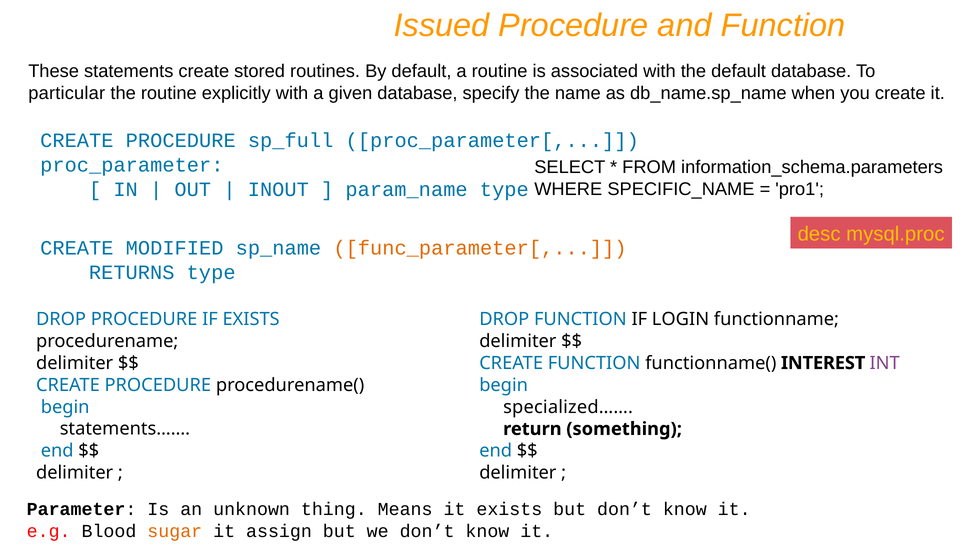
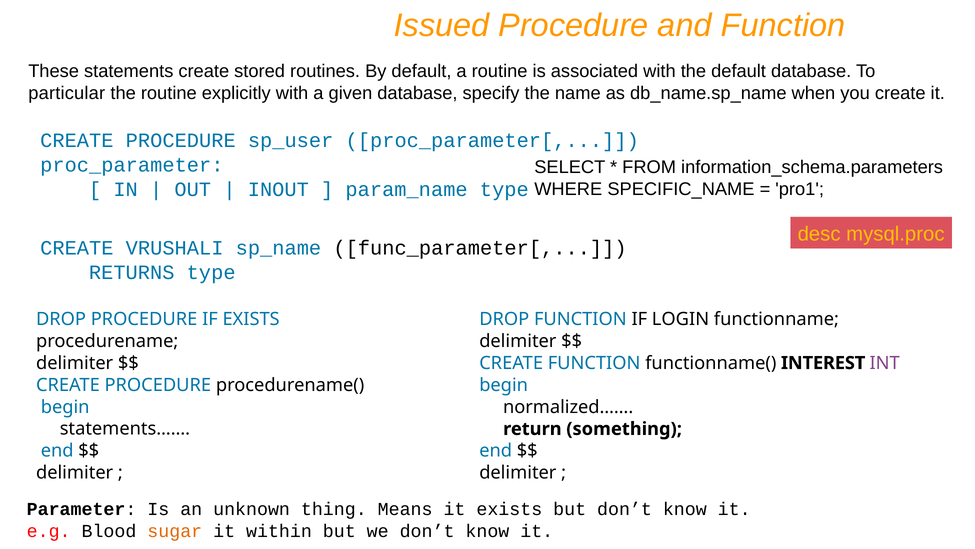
sp_full: sp_full -> sp_user (291, 141)
MODIFIED: MODIFIED -> VRUSHALI (175, 248)
func_parameter[ colour: orange -> black (480, 248)
specialized……: specialized…… -> normalized…… (568, 407)
assign: assign -> within (279, 531)
